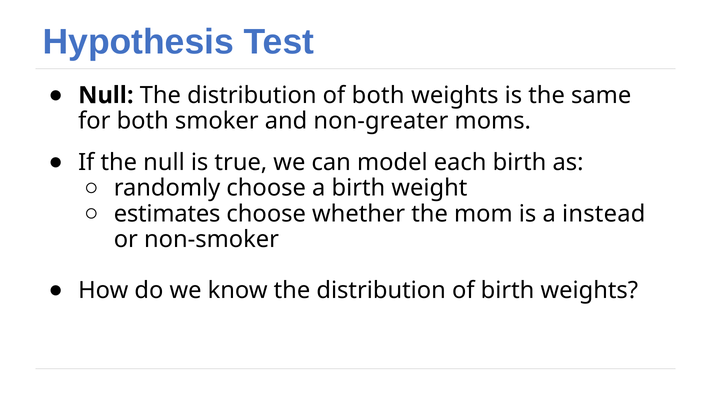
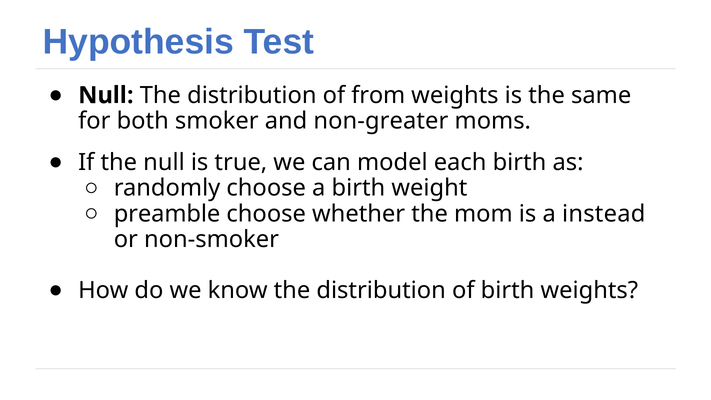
of both: both -> from (378, 95)
estimates: estimates -> preamble (167, 214)
